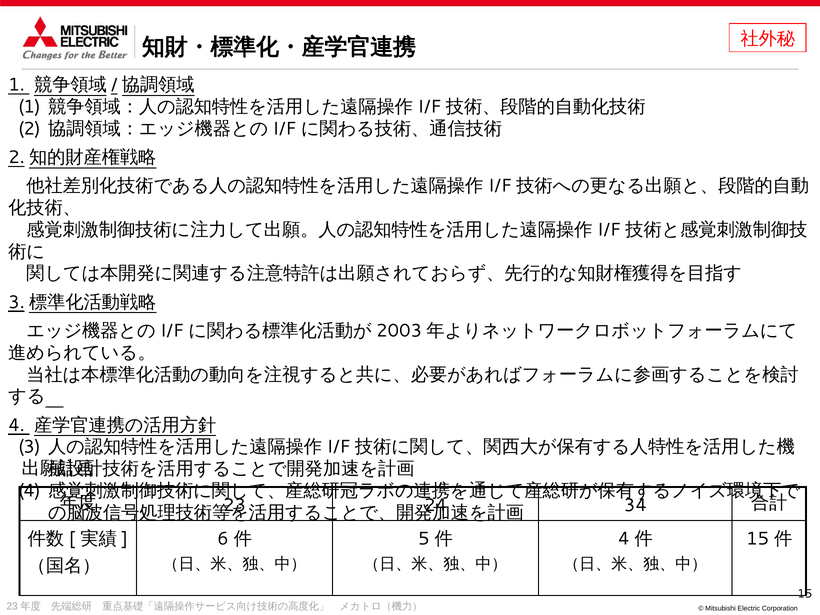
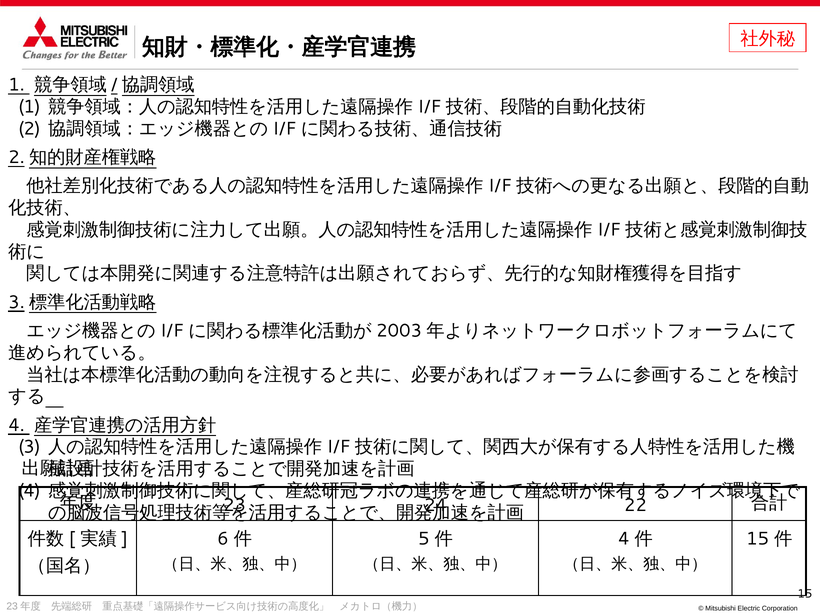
34: 34 -> 22 (635, 505)
